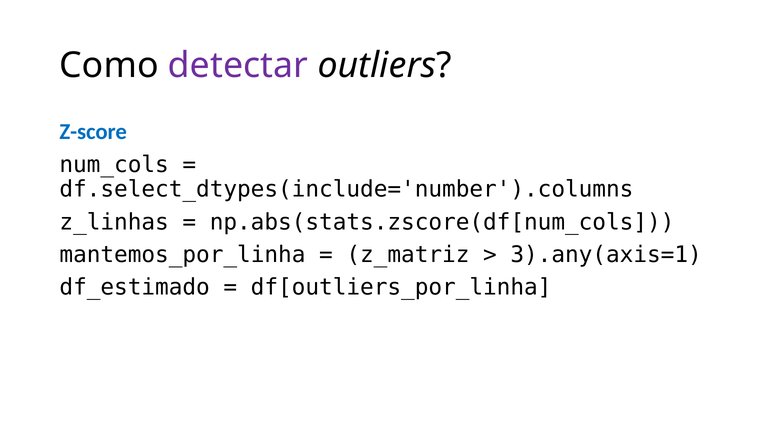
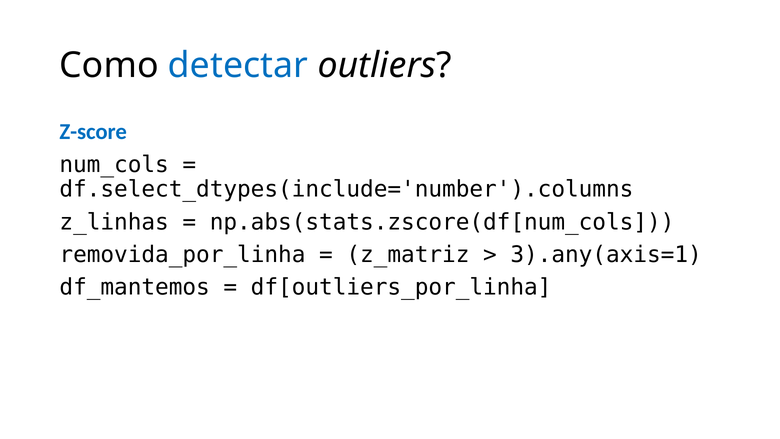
detectar colour: purple -> blue (238, 66)
mantemos_por_linha: mantemos_por_linha -> removida_por_linha (182, 255)
df_estimado: df_estimado -> df_mantemos (135, 287)
